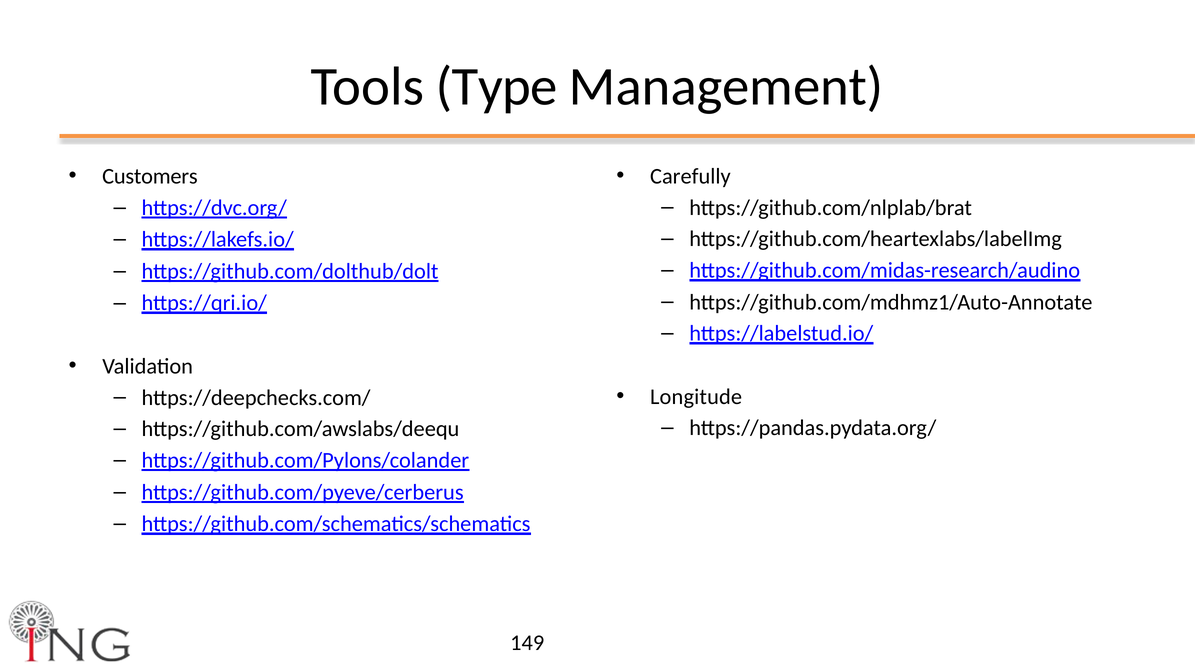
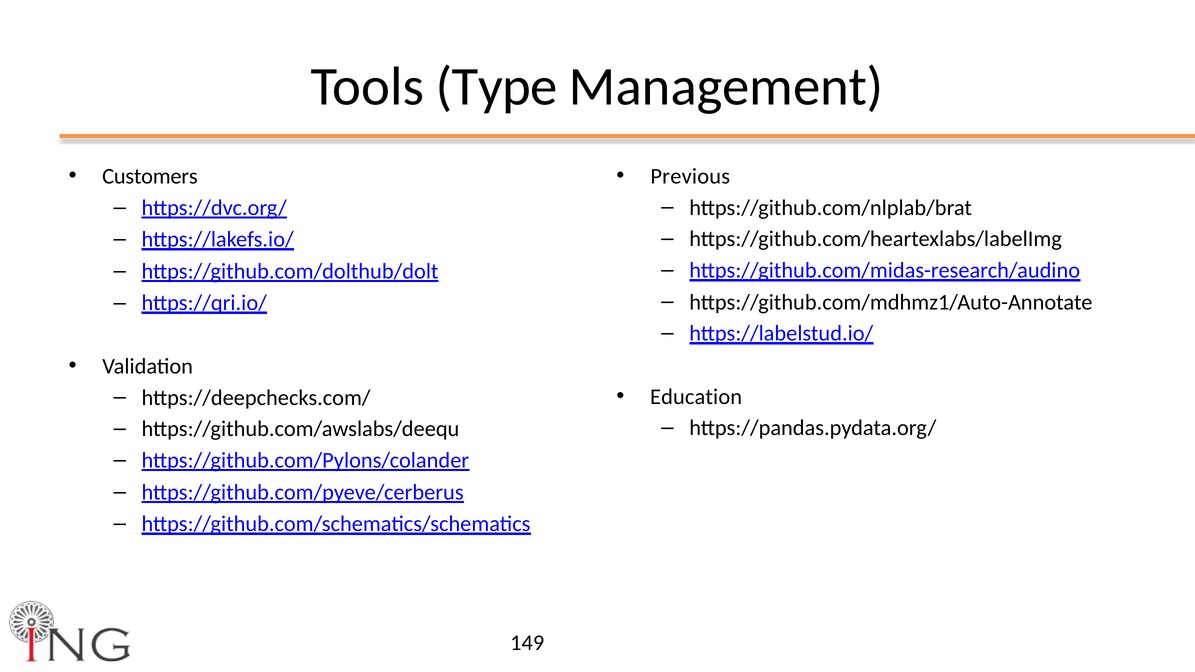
Carefully: Carefully -> Previous (690, 176)
Longitude: Longitude -> Education (696, 397)
